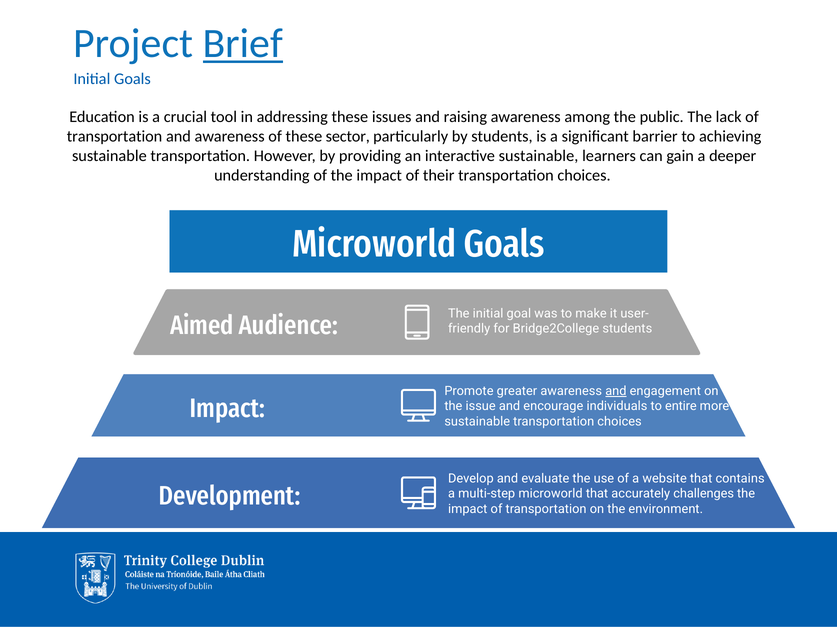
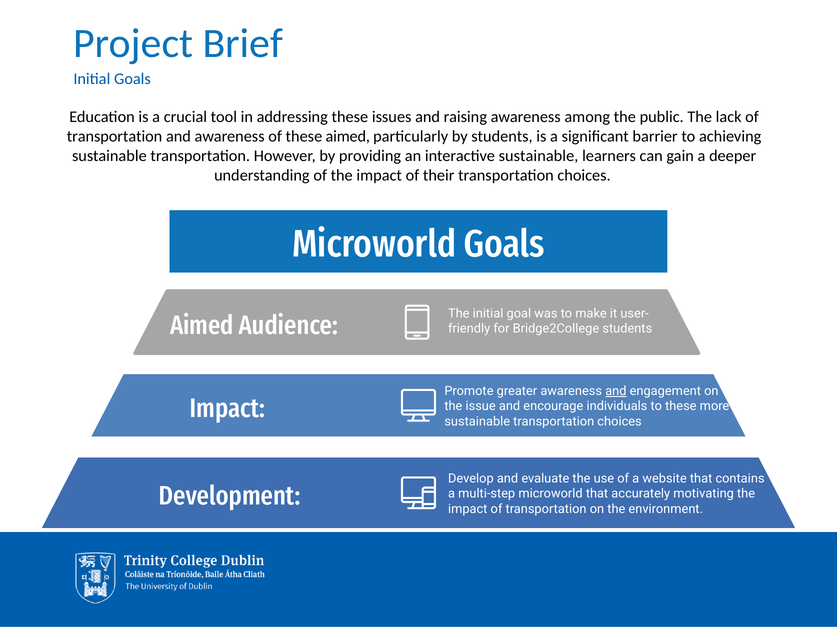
Brief underline: present -> none (243, 44)
these sector: sector -> aimed (348, 137)
to entire: entire -> these (681, 407)
challenges: challenges -> motivating (704, 494)
